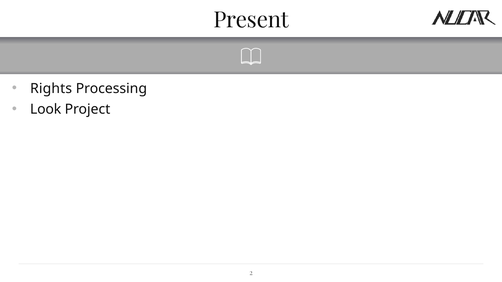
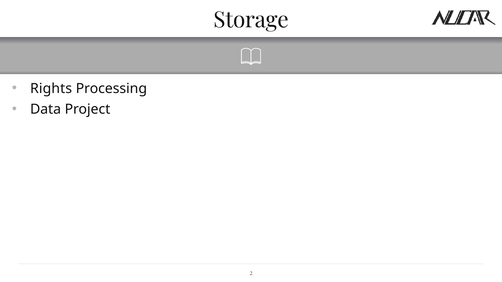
Present: Present -> Storage (251, 20)
Look: Look -> Data (46, 110)
